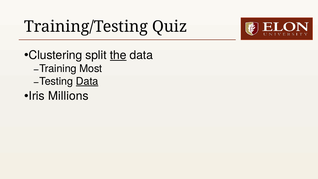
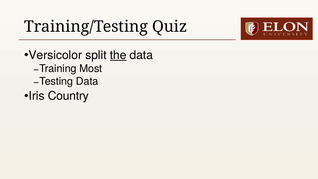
Clustering: Clustering -> Versicolor (55, 55)
Data underline: present -> none (87, 81)
Millions: Millions -> Country (68, 96)
